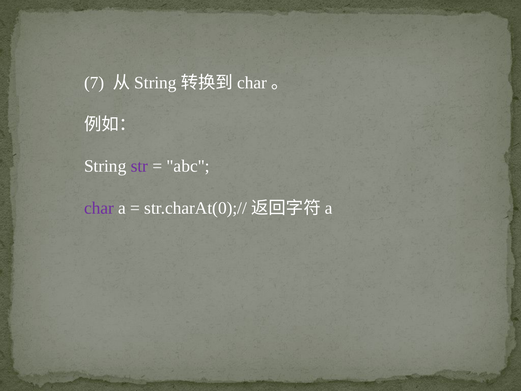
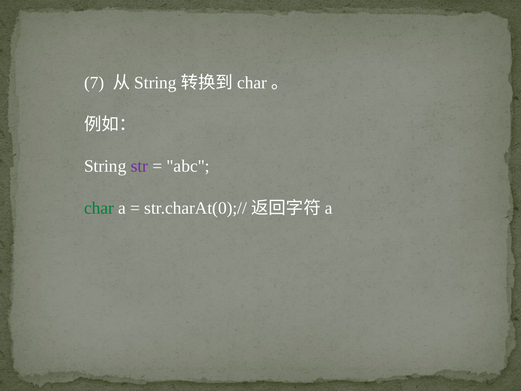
char colour: purple -> green (99, 208)
